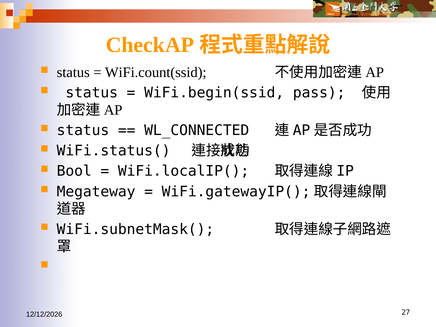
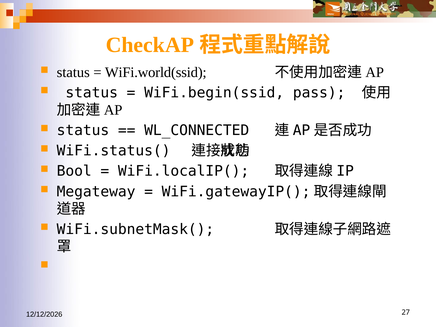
WiFi.count(ssid: WiFi.count(ssid -> WiFi.world(ssid (156, 72)
